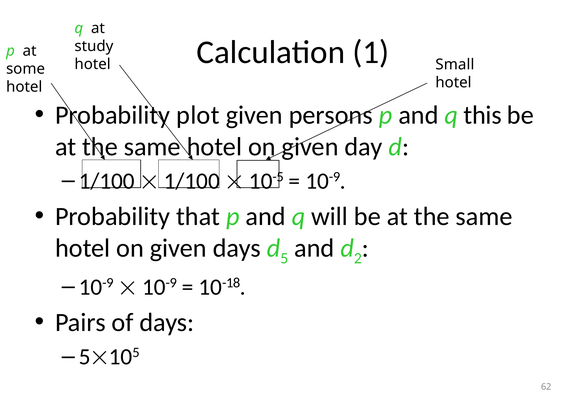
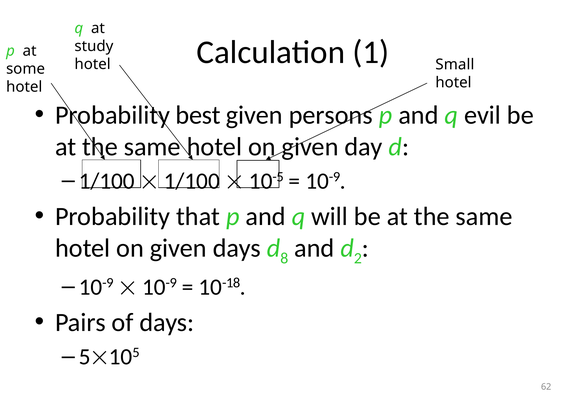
plot: plot -> best (198, 115)
this: this -> evil (482, 115)
5: 5 -> 8 (284, 258)
